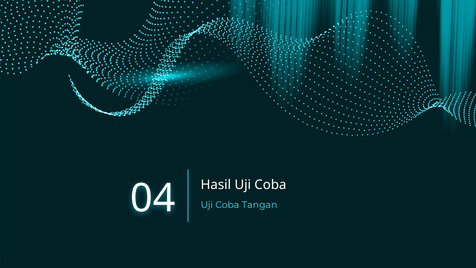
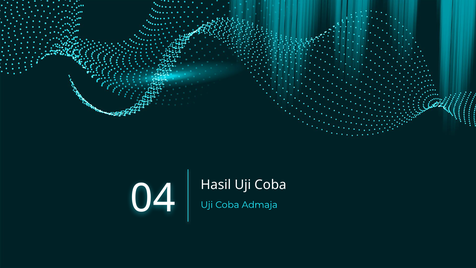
Tangan: Tangan -> Admaja (260, 205)
